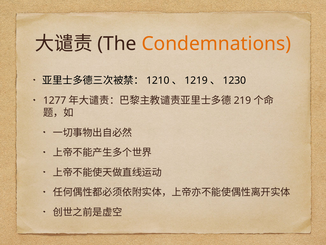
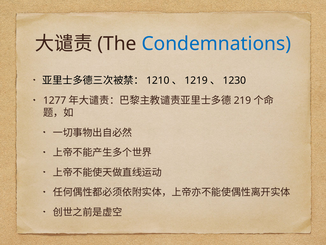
Condemnations colour: orange -> blue (216, 44)
